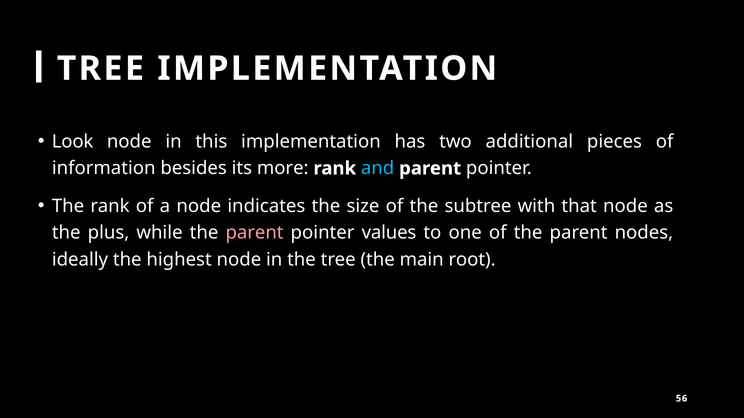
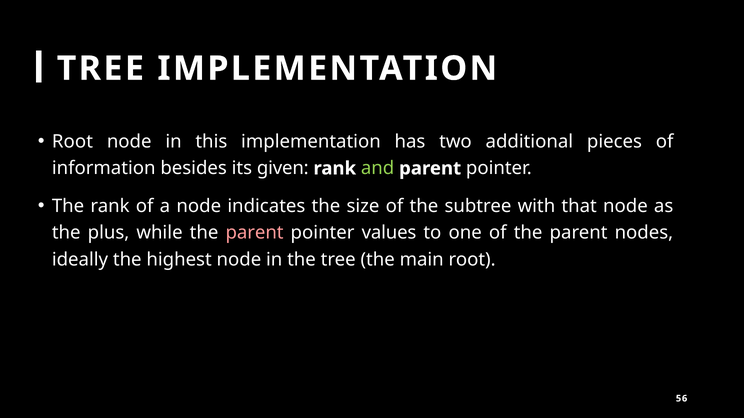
Look: Look -> Root (72, 142)
more: more -> given (283, 169)
and colour: light blue -> light green (378, 169)
